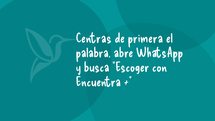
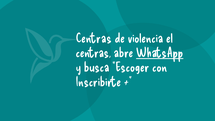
primera: primera -> violencia (146, 38)
palabra: palabra -> centras (93, 53)
WhatsApp underline: none -> present (160, 53)
Encuentra: Encuentra -> Inscribirte (98, 82)
